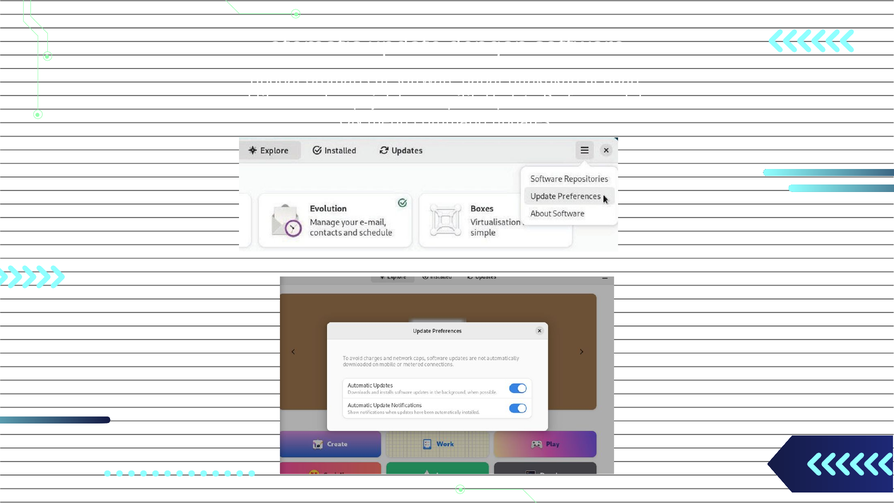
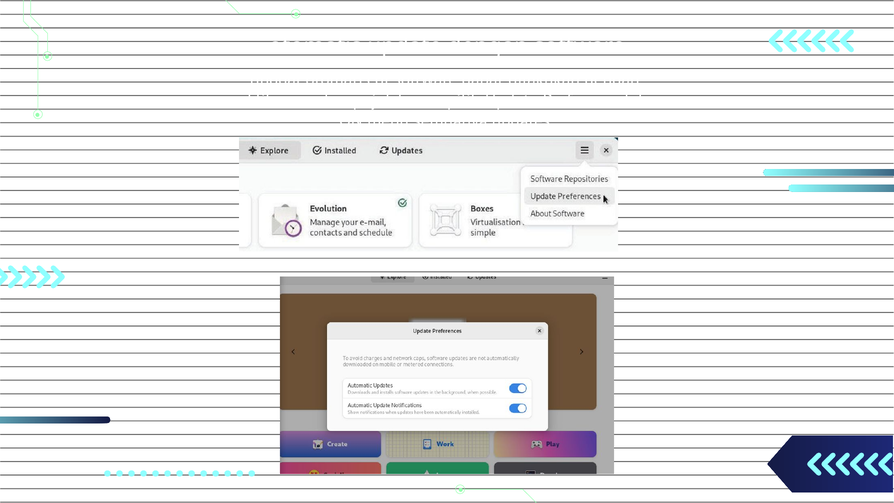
command: command -> semuanya (451, 121)
